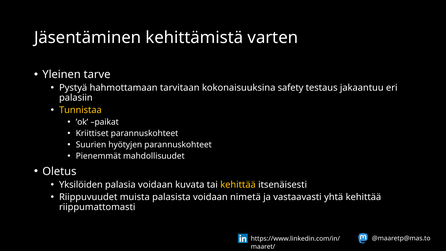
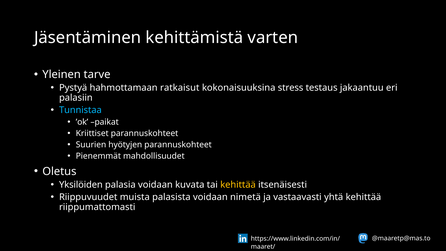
tarvitaan: tarvitaan -> ratkaisut (180, 88)
safety: safety -> stress (291, 88)
Tunnistaa colour: yellow -> light blue (80, 110)
